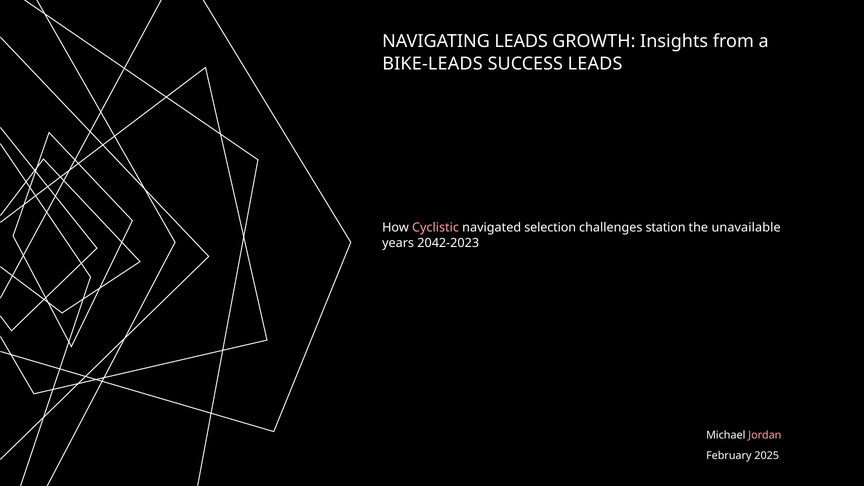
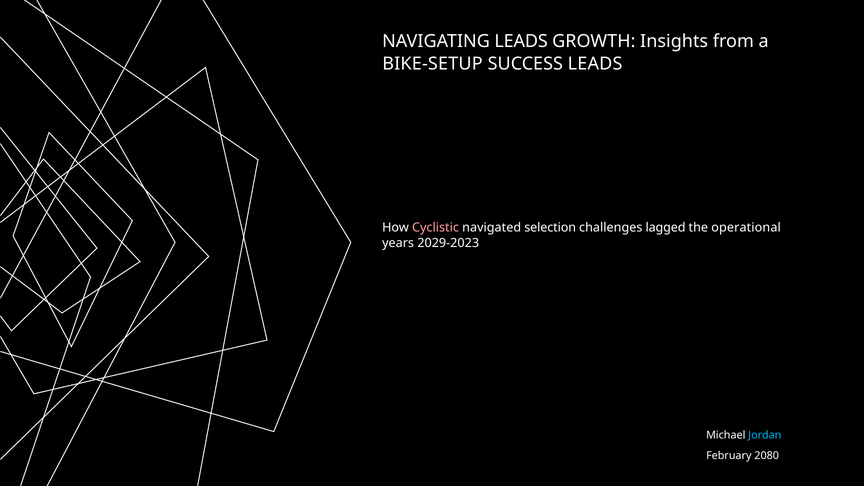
BIKE-LEADS: BIKE-LEADS -> BIKE-SETUP (433, 64)
station: station -> lagged (666, 227)
unavailable: unavailable -> operational (746, 227)
2042-2023: 2042-2023 -> 2029-2023 (448, 243)
Jordan colour: pink -> light blue (765, 435)
2025: 2025 -> 2080 (767, 456)
